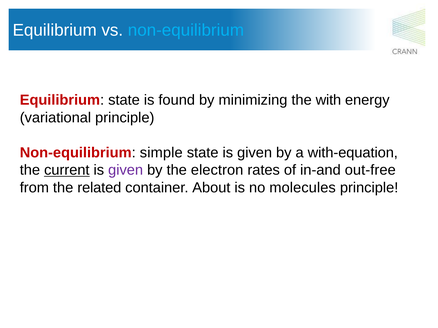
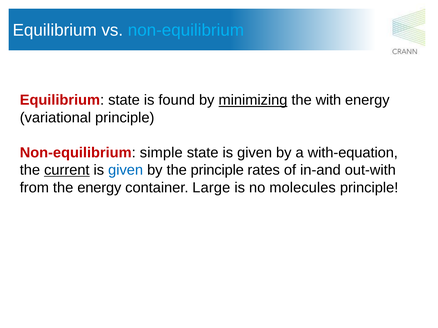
minimizing underline: none -> present (253, 100)
given colour: purple -> blue (126, 170)
the electron: electron -> principle (217, 170)
out-free: out-free -> out-with (370, 170)
the related: related -> energy (99, 188)
About: About -> Large (211, 188)
